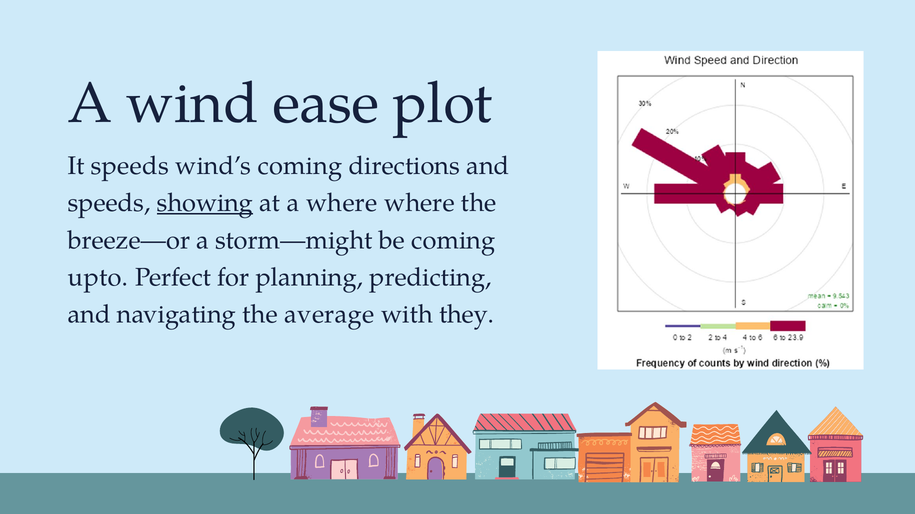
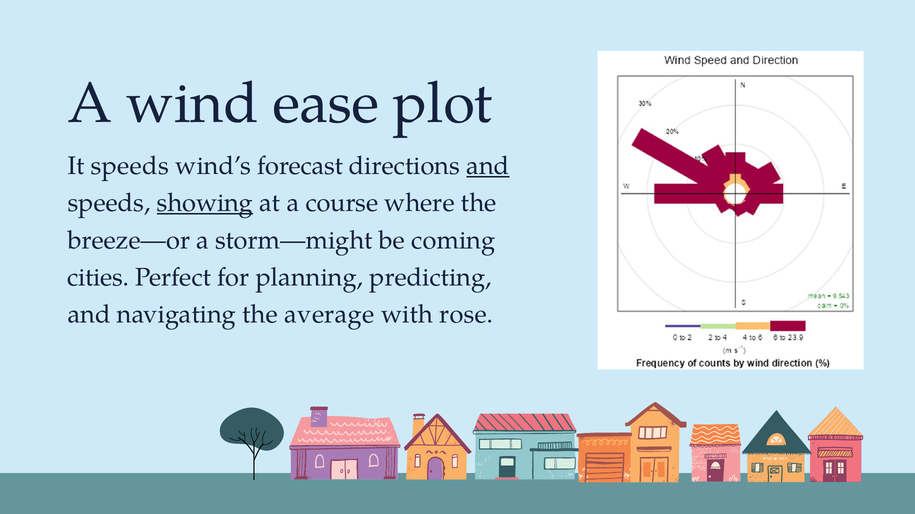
wind’s coming: coming -> forecast (300, 166)
and underline: none -> present (488, 166)
a where: where -> course (342, 203)
upto: upto -> cities (98, 278)
they: they -> rose (466, 315)
